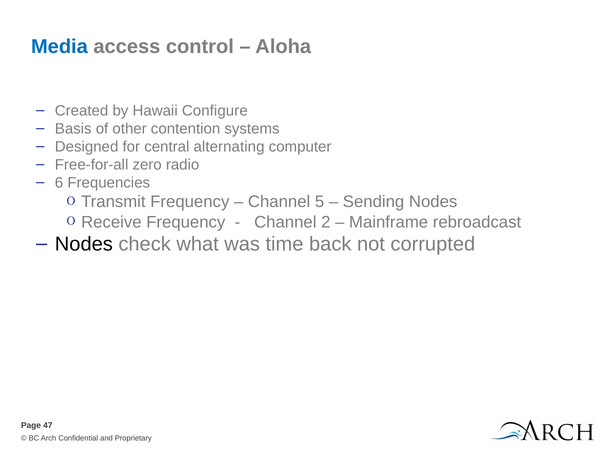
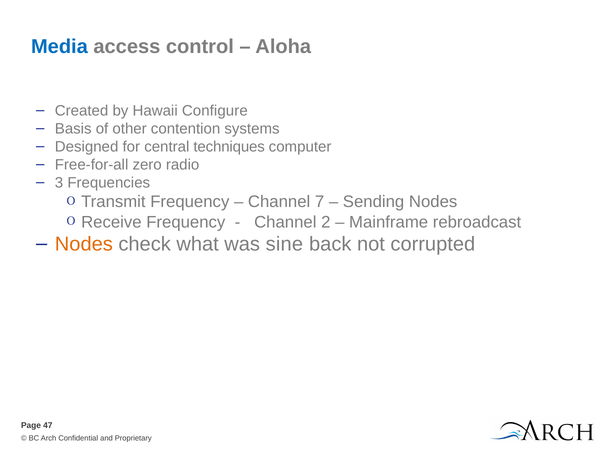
alternating: alternating -> techniques (229, 147)
6: 6 -> 3 (59, 183)
5: 5 -> 7 (320, 202)
Nodes colour: black -> orange (84, 245)
time: time -> sine (284, 245)
